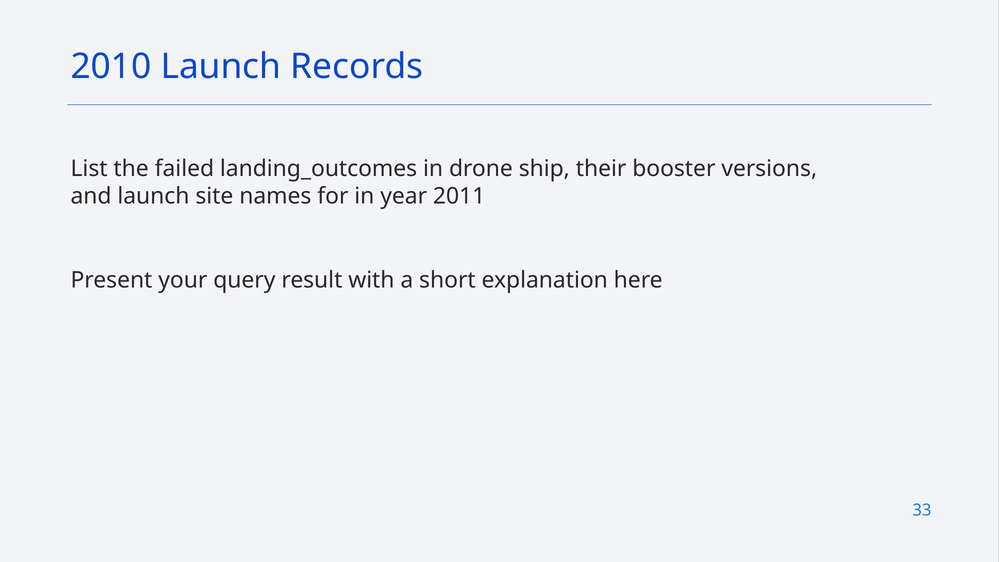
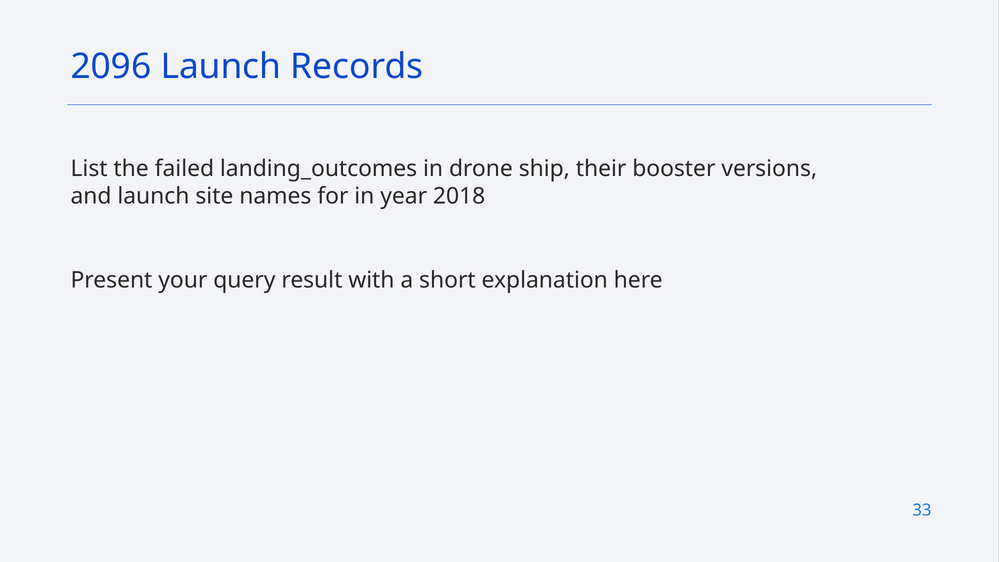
2010: 2010 -> 2096 (111, 67)
2011: 2011 -> 2018 (459, 196)
